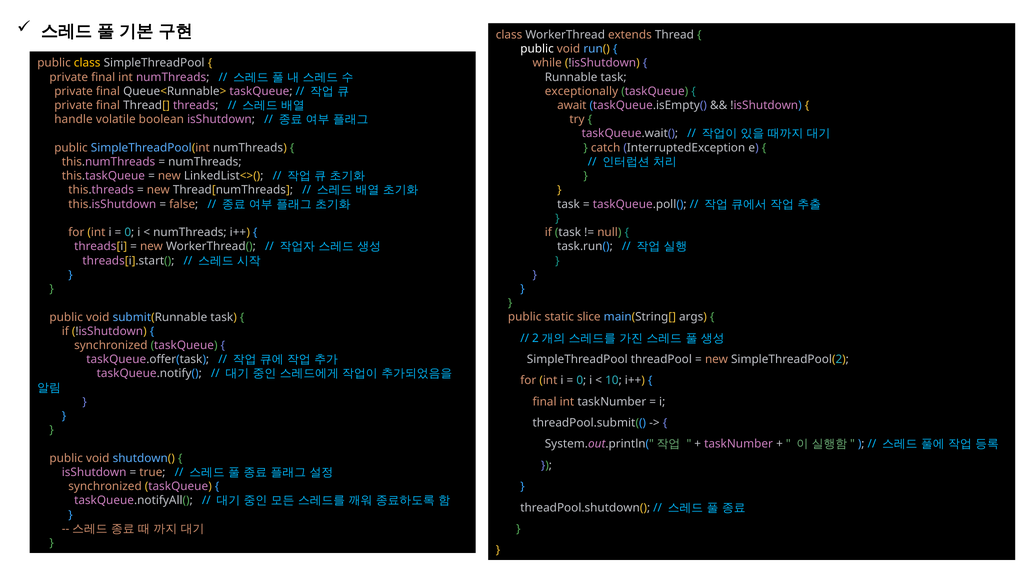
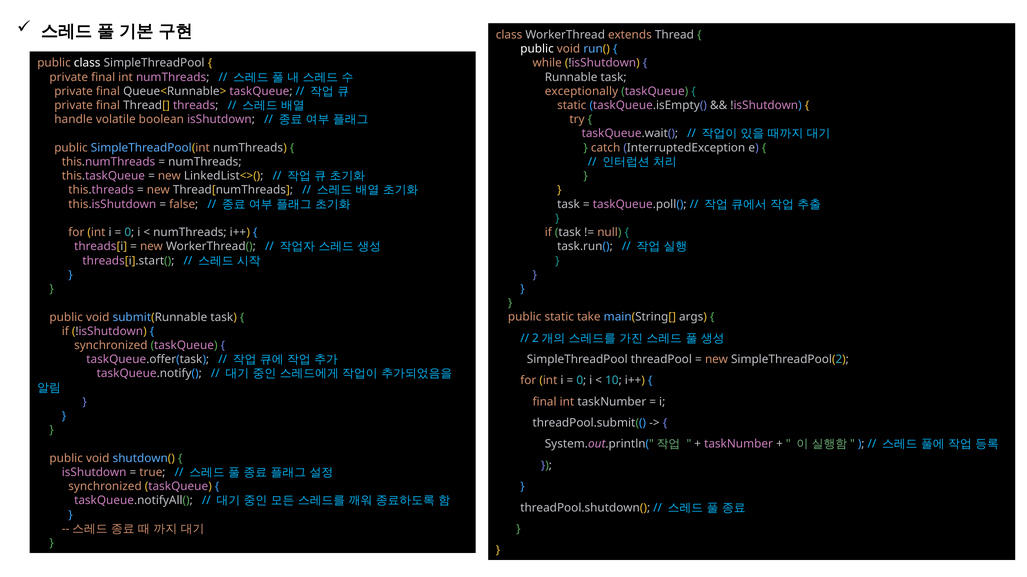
class colour: yellow -> white (87, 63)
await: await -> static (572, 105)
slice: slice -> take (589, 317)
